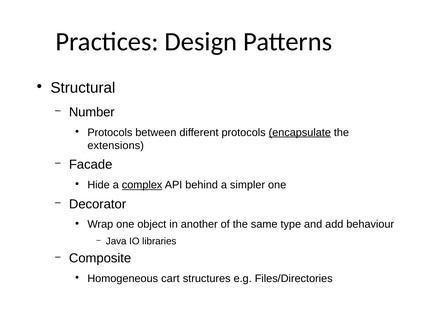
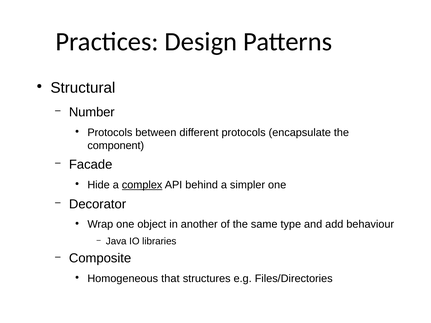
encapsulate underline: present -> none (300, 133)
extensions: extensions -> component (116, 146)
cart: cart -> that (170, 279)
